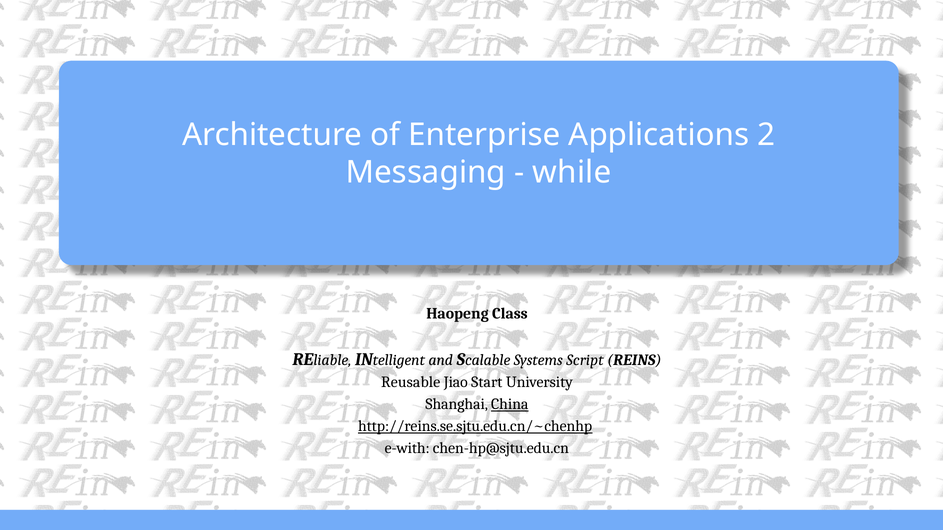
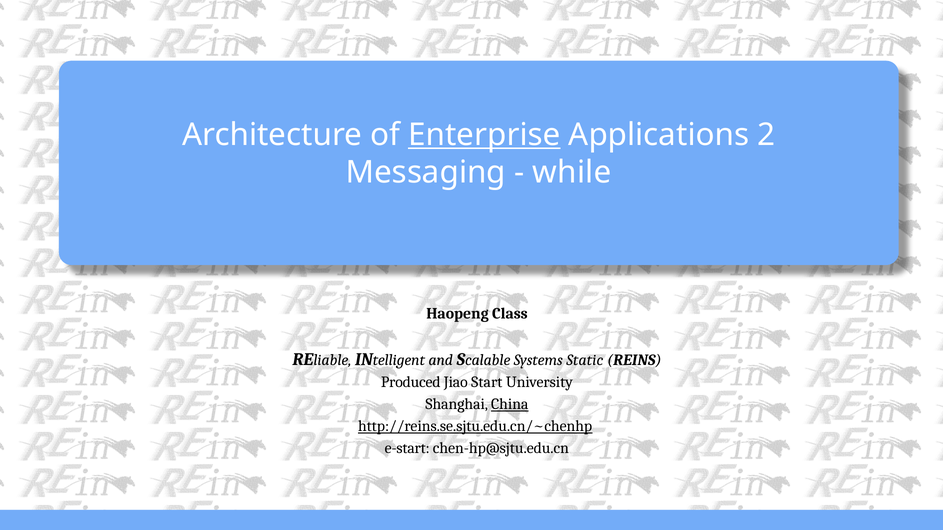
Enterprise underline: none -> present (484, 135)
Script: Script -> Static (585, 360)
Reusable: Reusable -> Produced (411, 383)
e-with: e-with -> e-start (407, 449)
